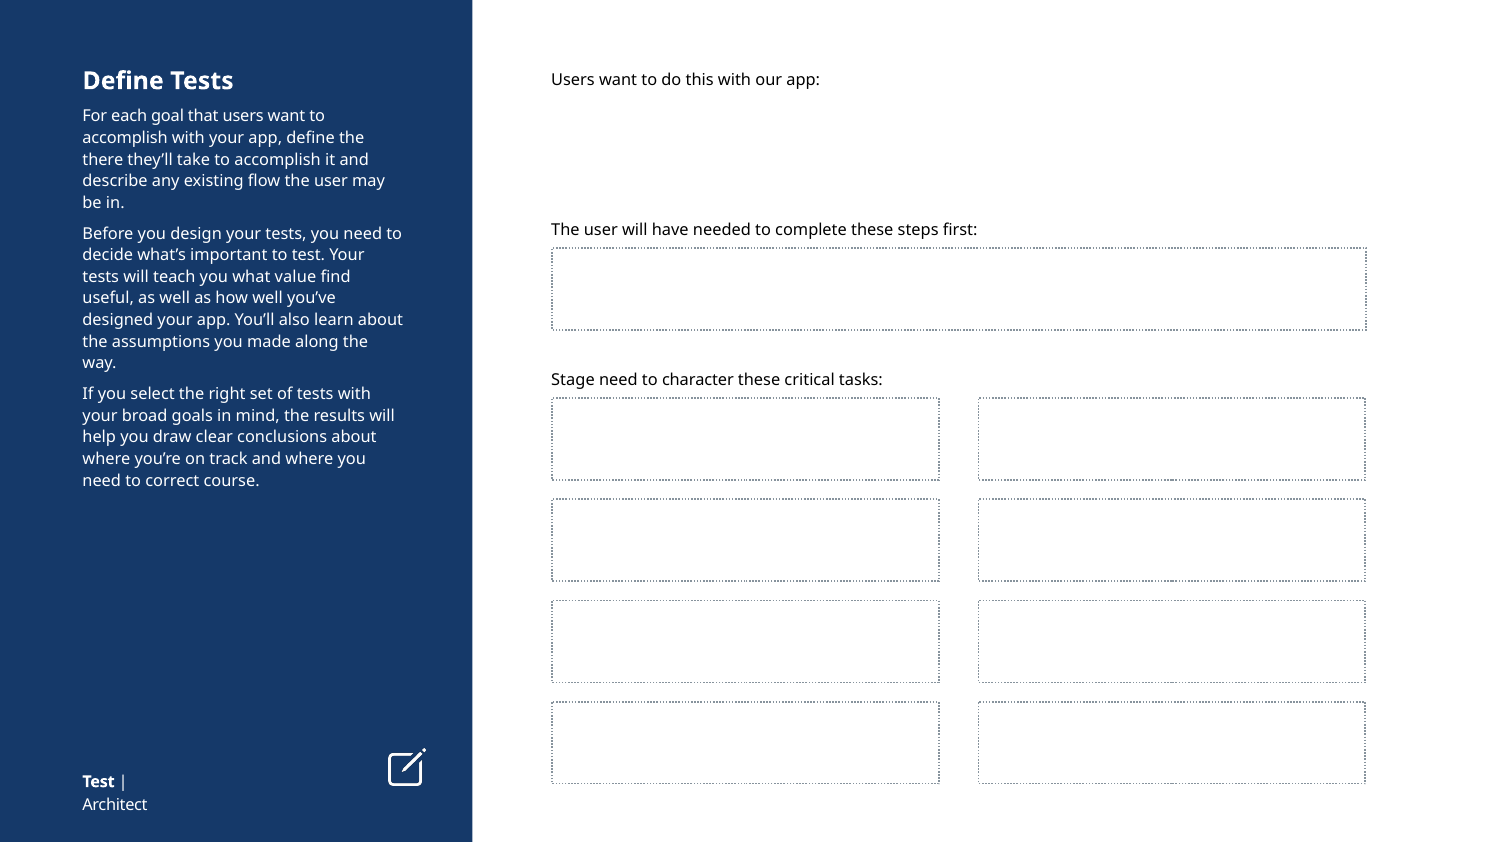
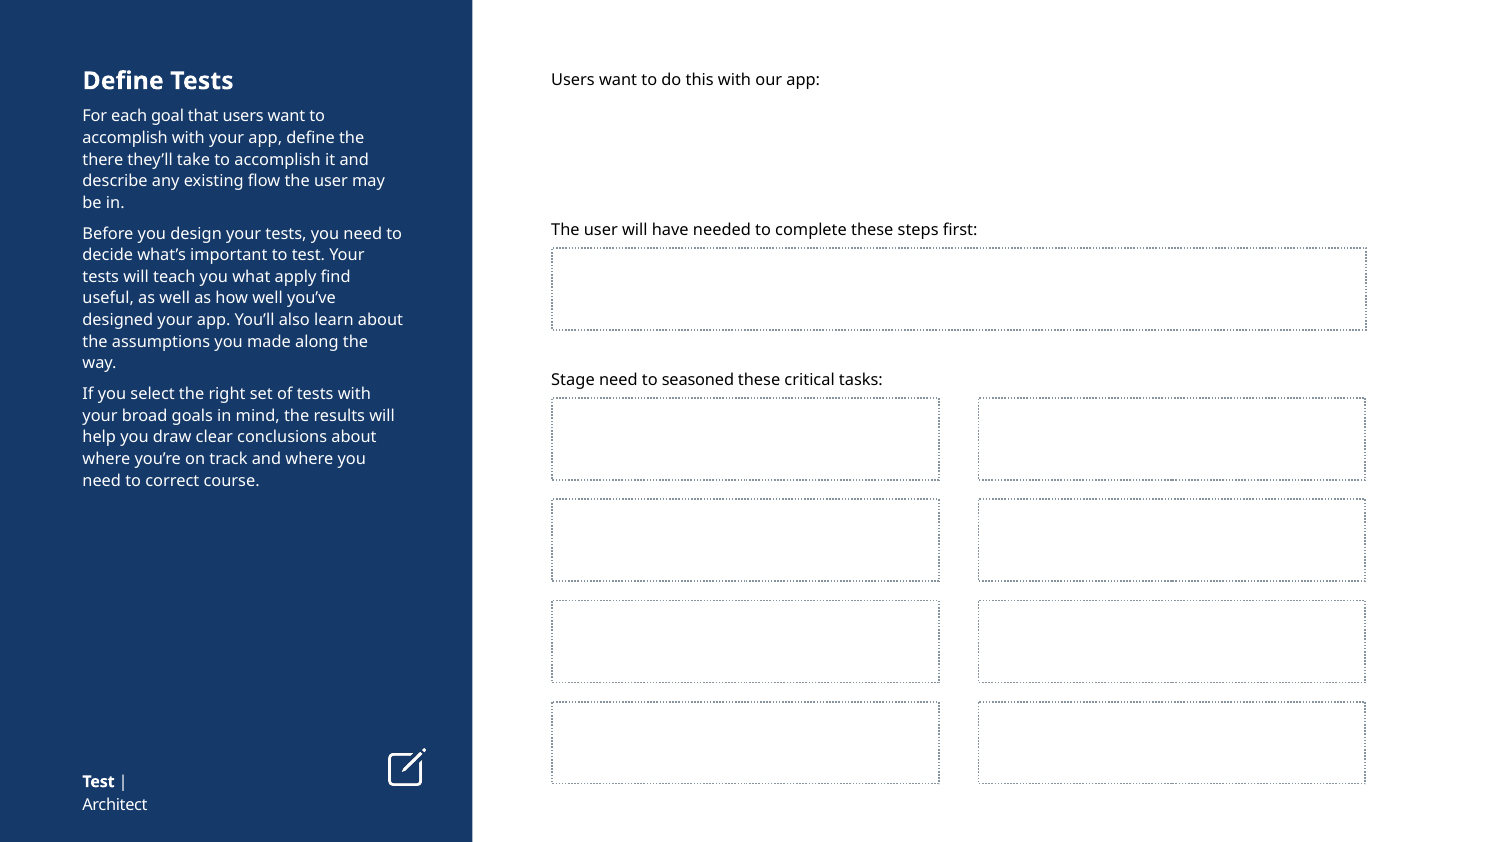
value: value -> apply (296, 277)
character: character -> seasoned (698, 380)
